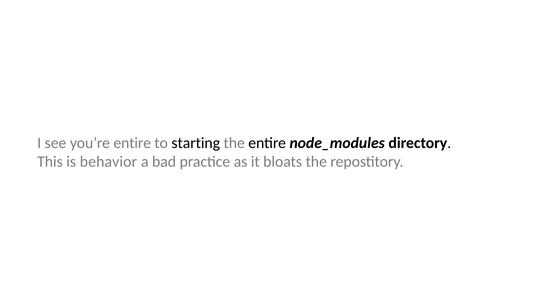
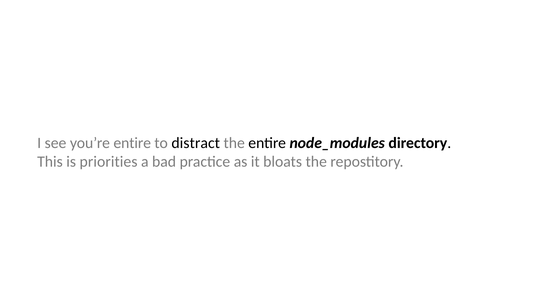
starting: starting -> distract (196, 143)
behavior: behavior -> priorities (109, 162)
